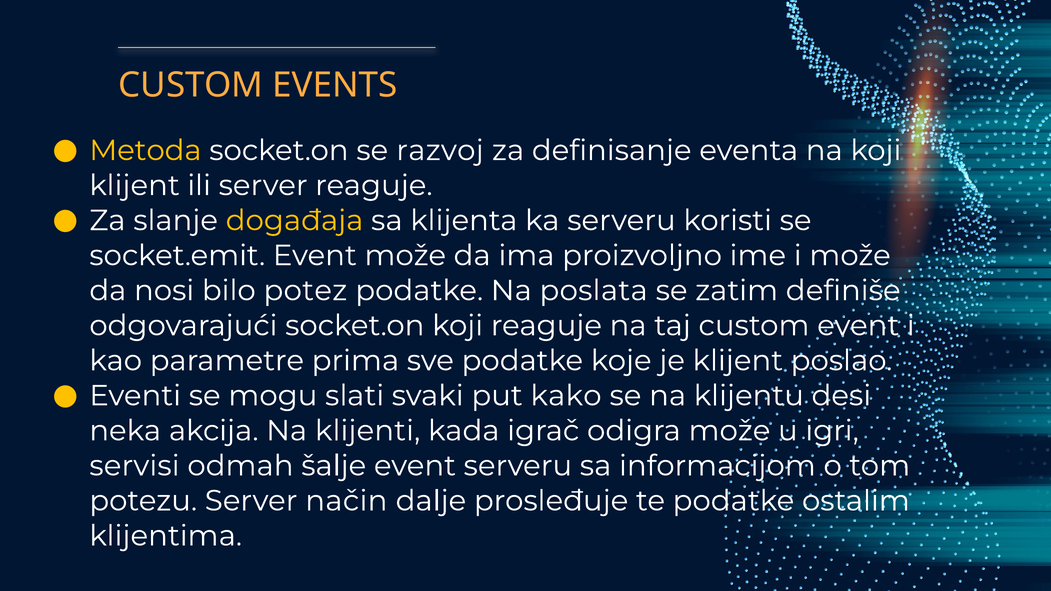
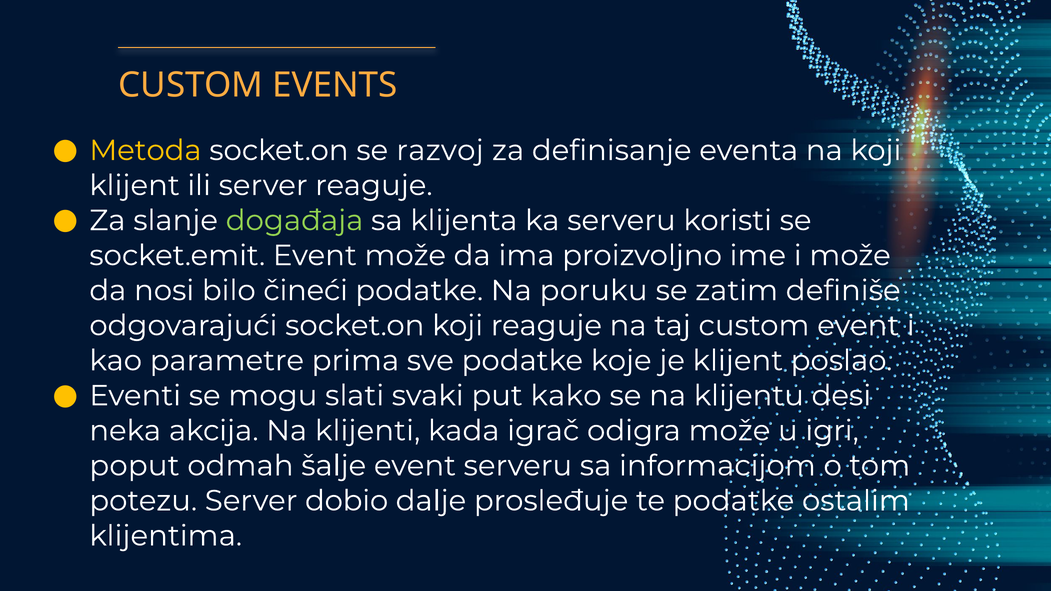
događaja colour: yellow -> light green (295, 221)
potez: potez -> čineći (306, 291)
poslata: poslata -> poruku (594, 291)
servisi: servisi -> poput (134, 466)
način: način -> dobio (347, 501)
